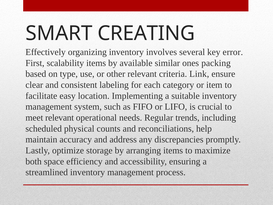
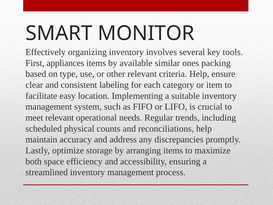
CREATING: CREATING -> MONITOR (146, 33)
error: error -> tools (233, 52)
scalability: scalability -> appliances (65, 63)
criteria Link: Link -> Help (199, 74)
